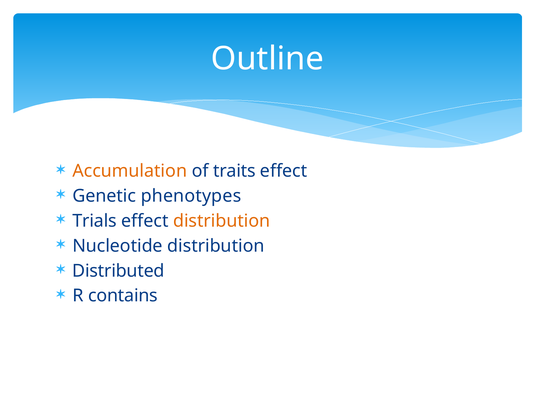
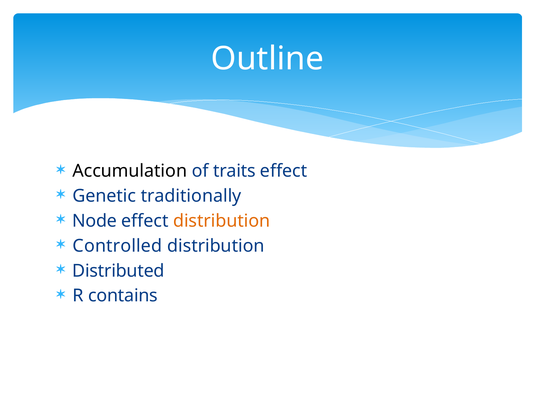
Accumulation colour: orange -> black (130, 171)
phenotypes: phenotypes -> traditionally (191, 196)
Trials: Trials -> Node (95, 221)
Nucleotide: Nucleotide -> Controlled (117, 246)
